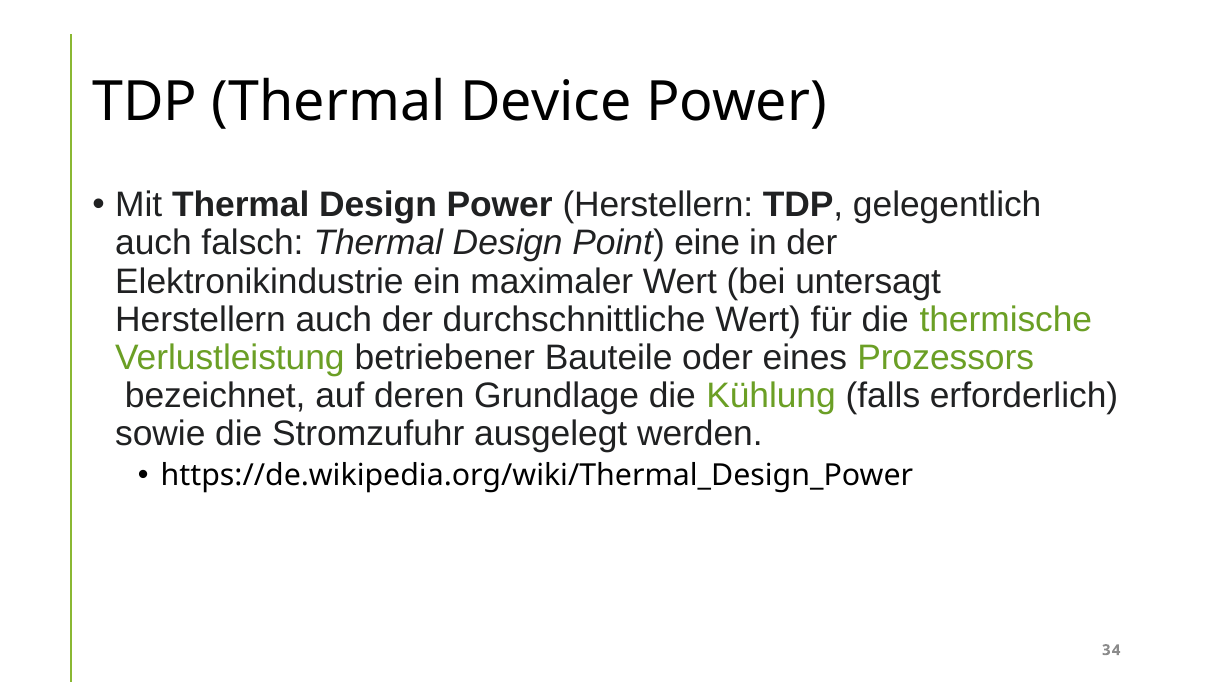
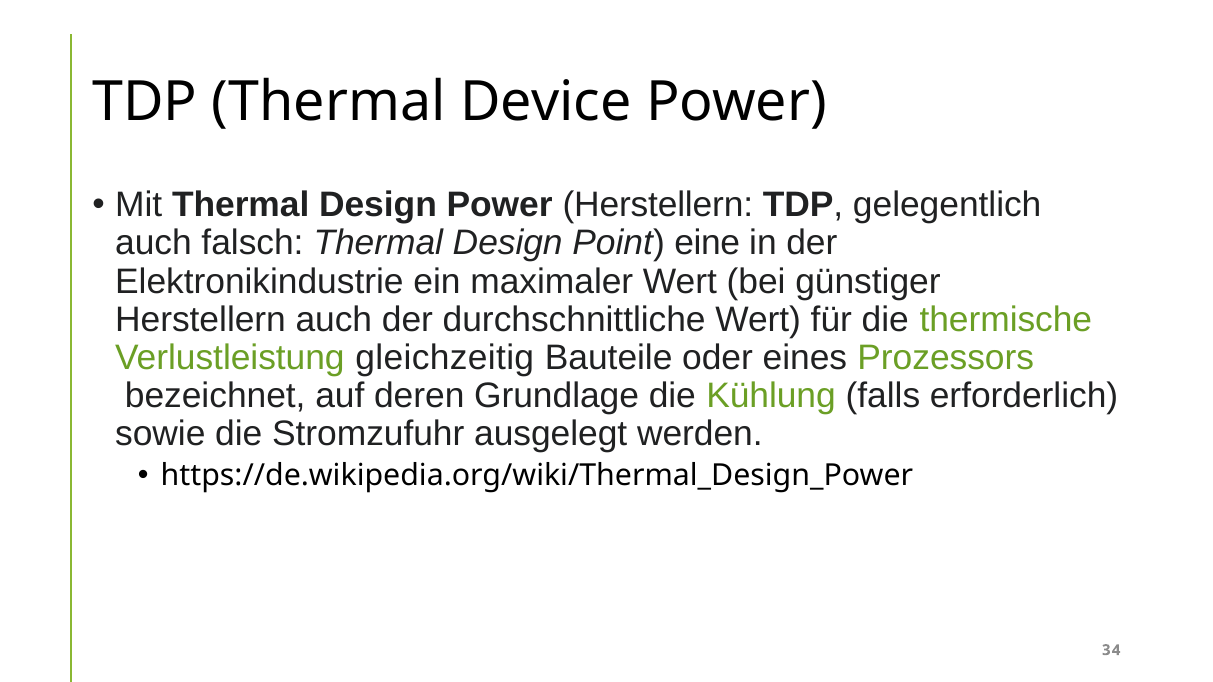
untersagt: untersagt -> günstiger (868, 282)
betriebener: betriebener -> gleichzeitig (445, 358)
